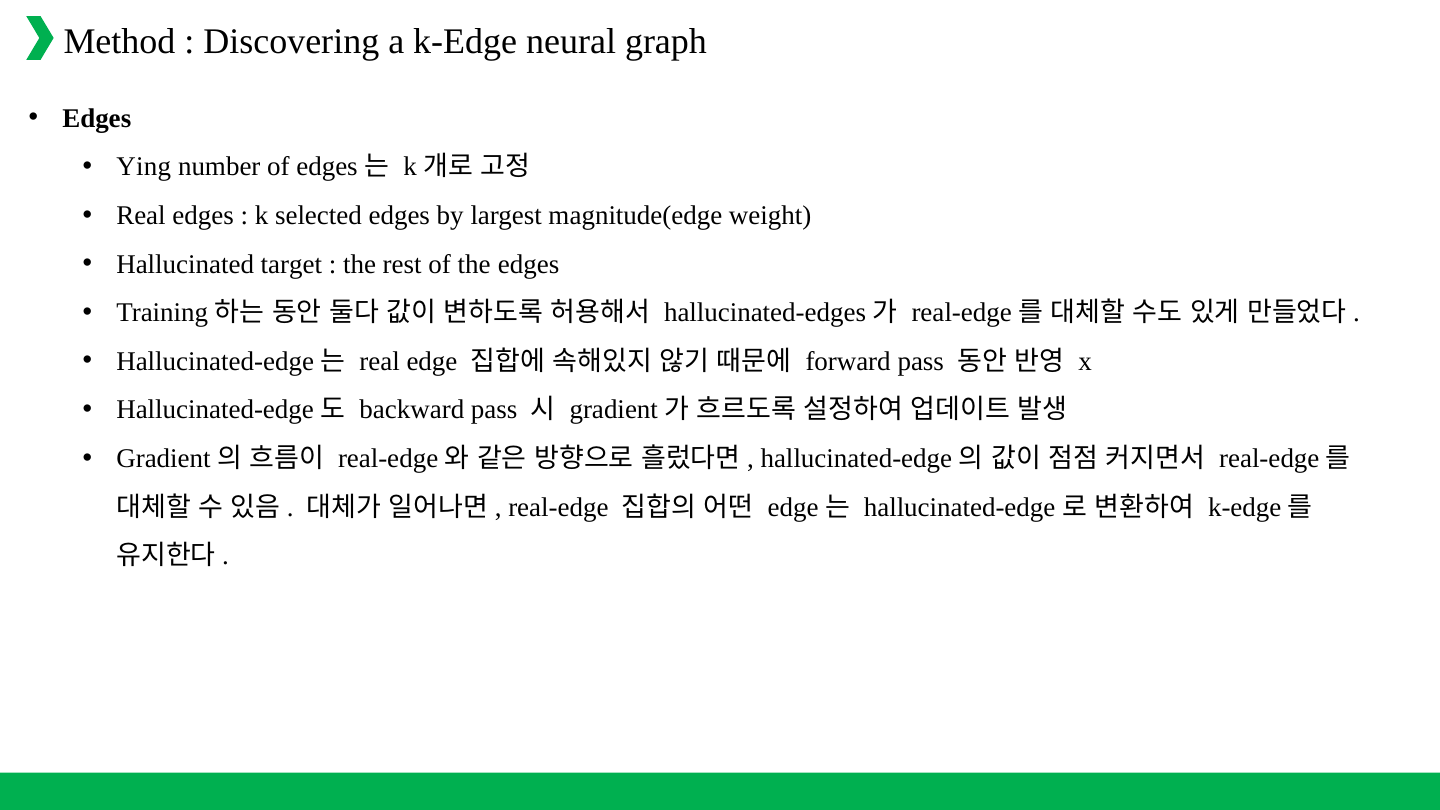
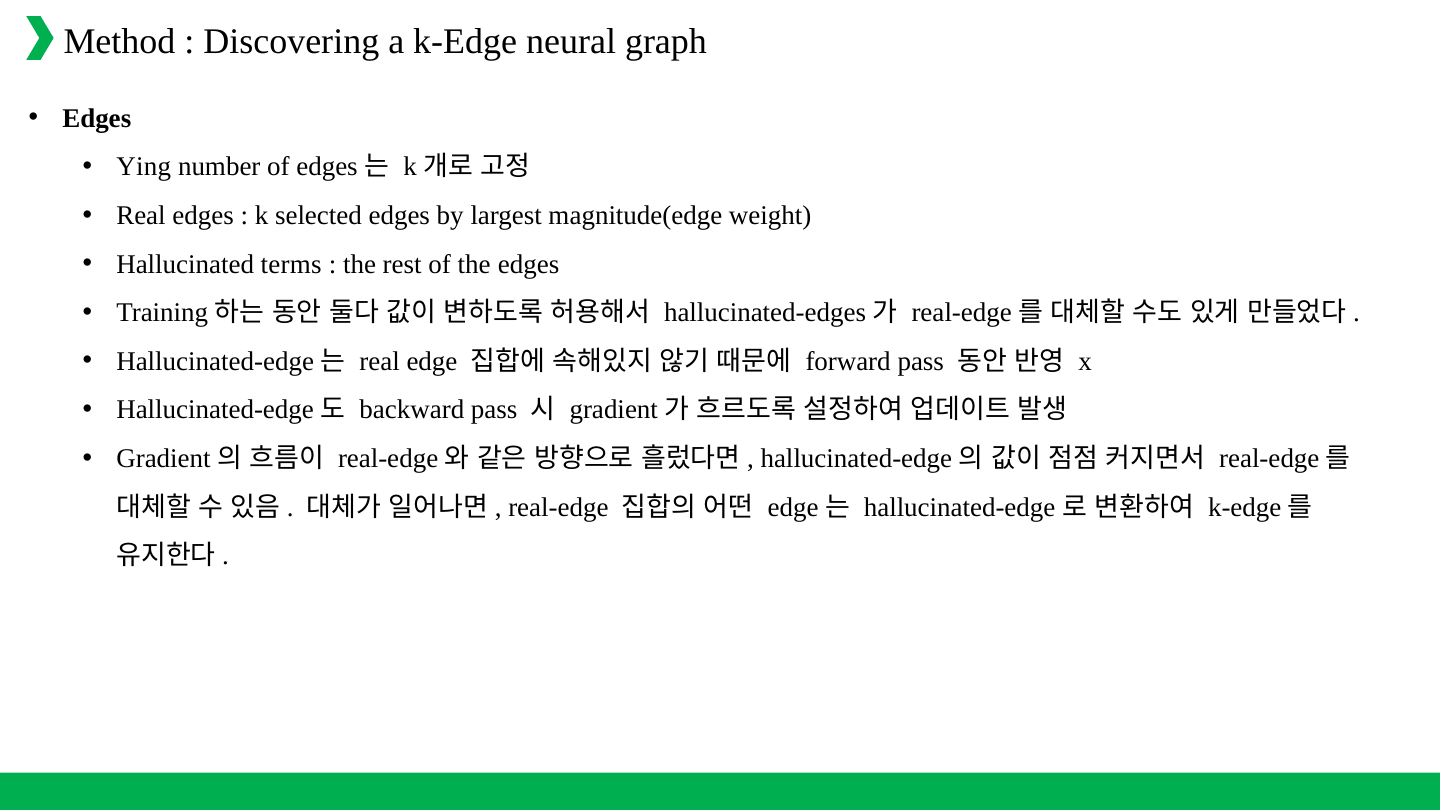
target: target -> terms (291, 264)
